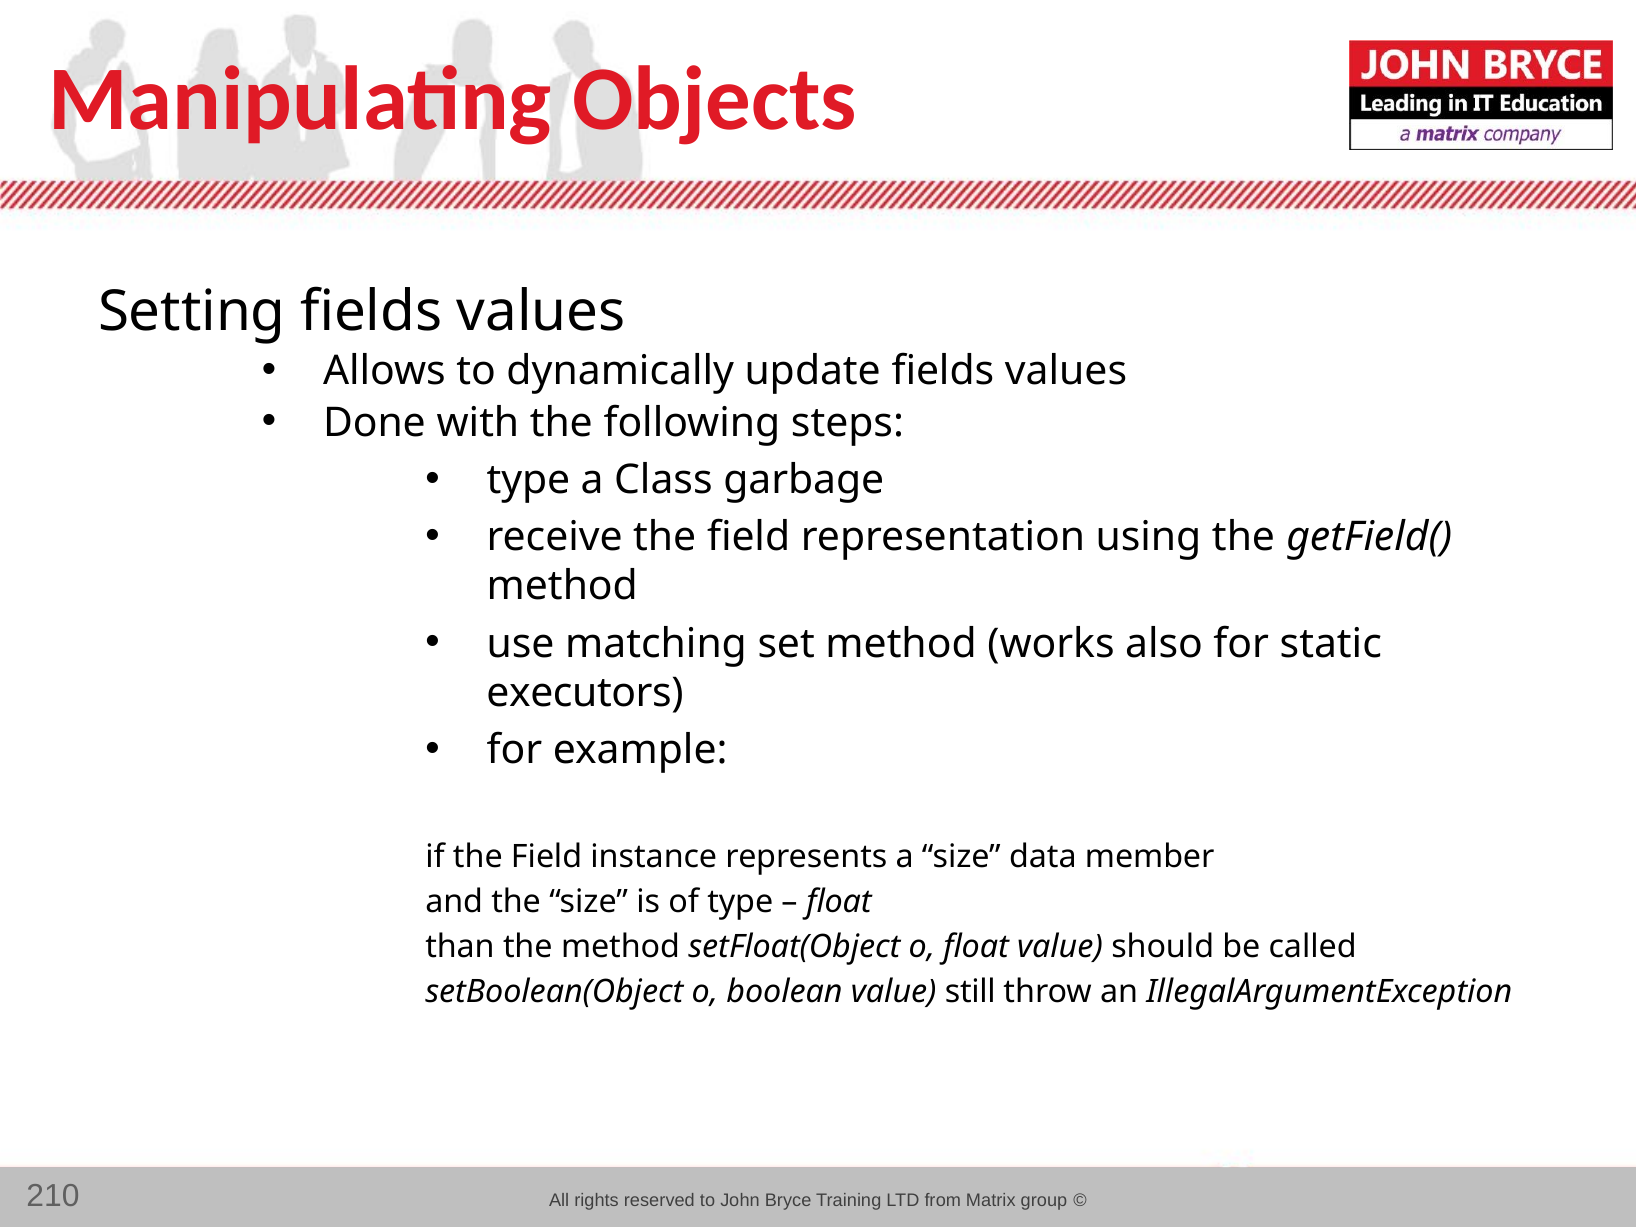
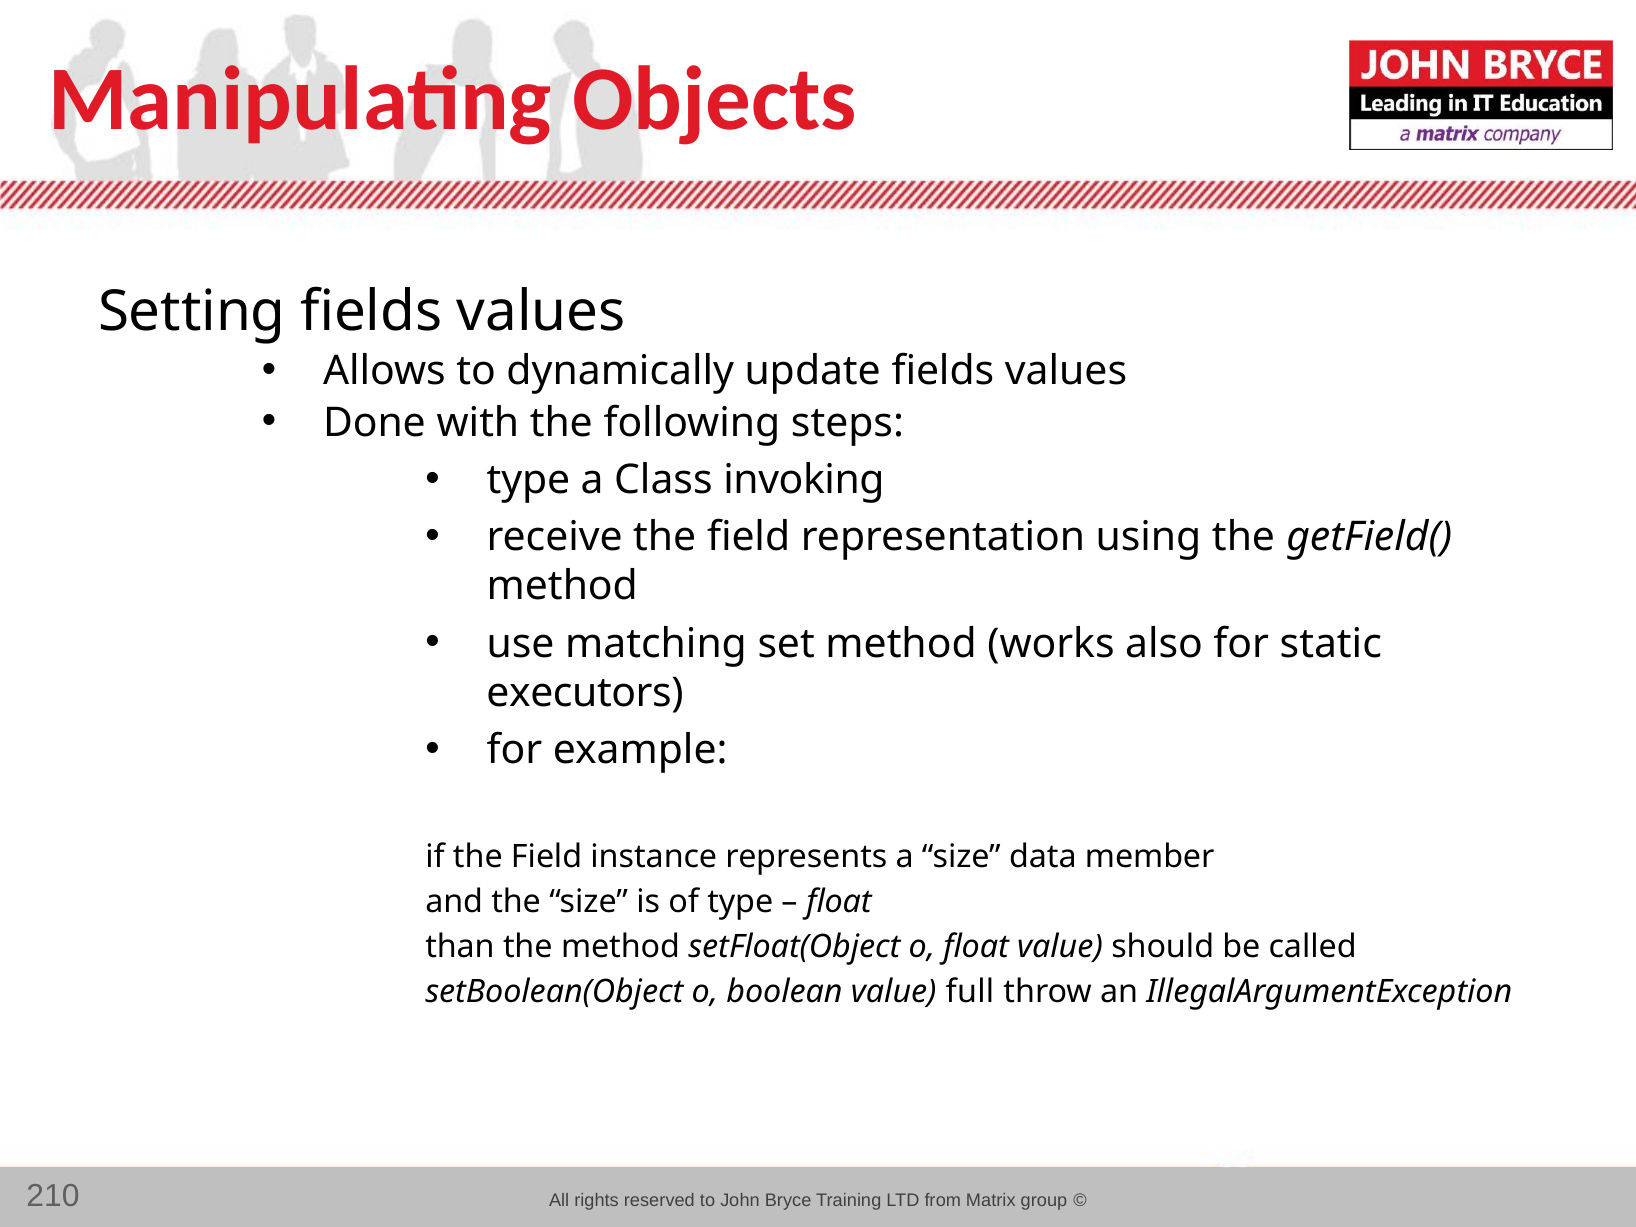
garbage: garbage -> invoking (804, 480)
still: still -> full (970, 992)
